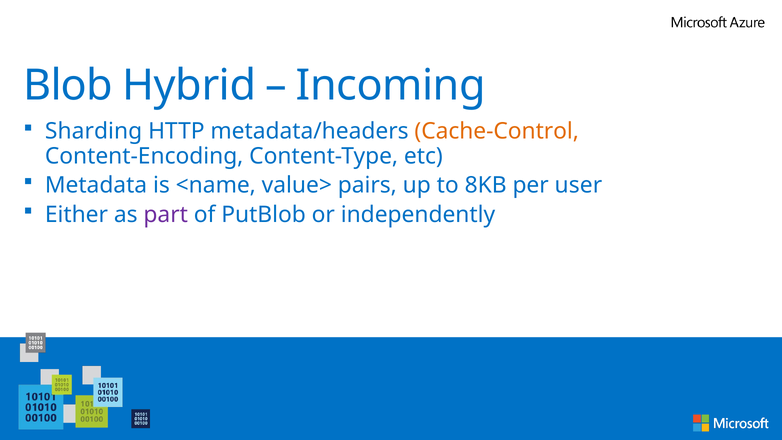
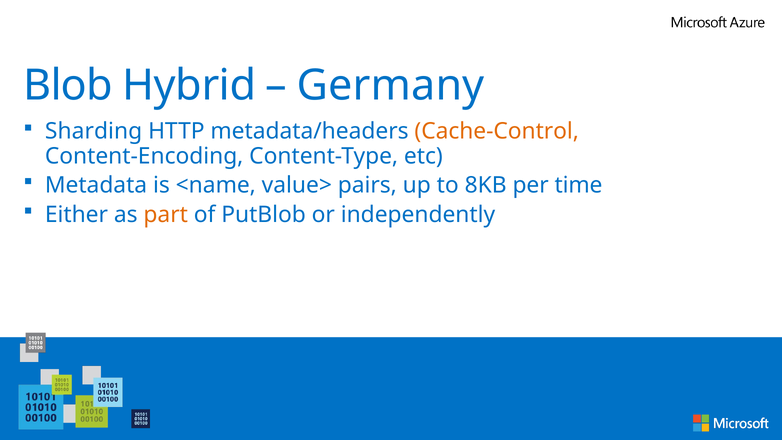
Incoming: Incoming -> Germany (390, 86)
user: user -> time (579, 185)
part colour: purple -> orange (166, 214)
